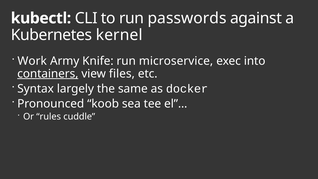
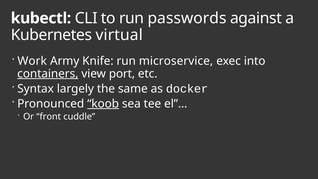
kernel: kernel -> virtual (119, 35)
files: files -> port (122, 74)
koob underline: none -> present (103, 104)
rules: rules -> front (49, 117)
